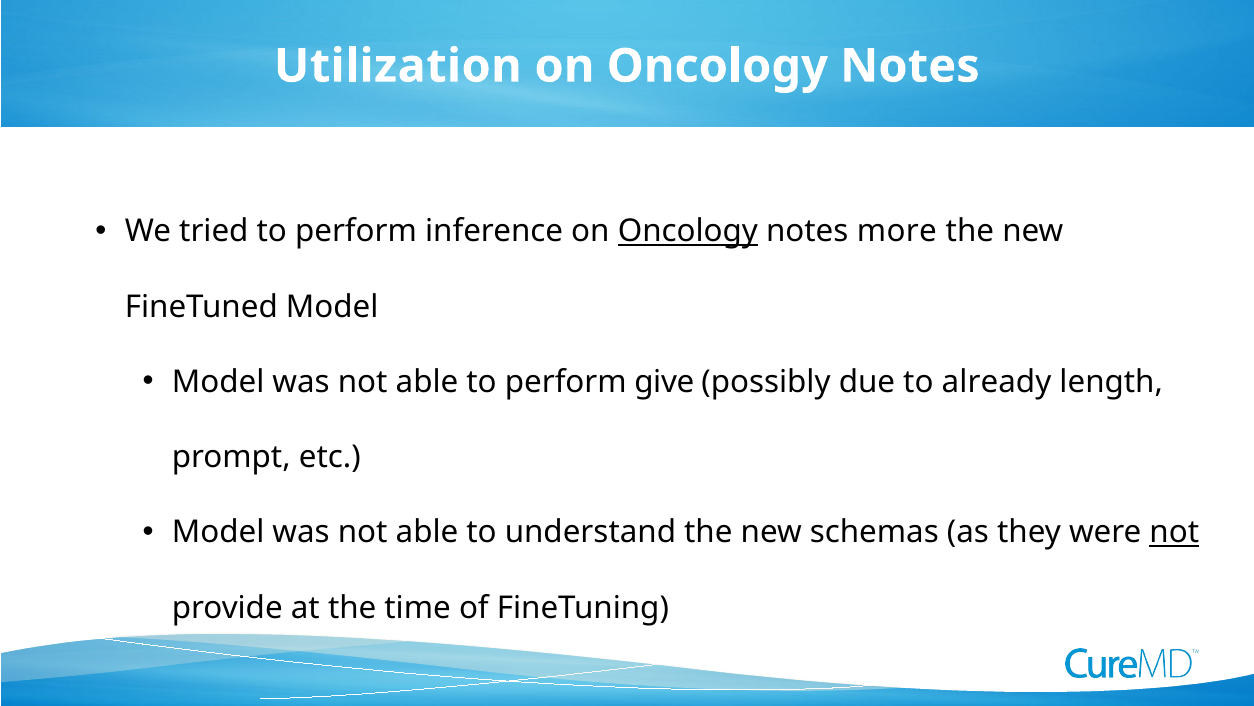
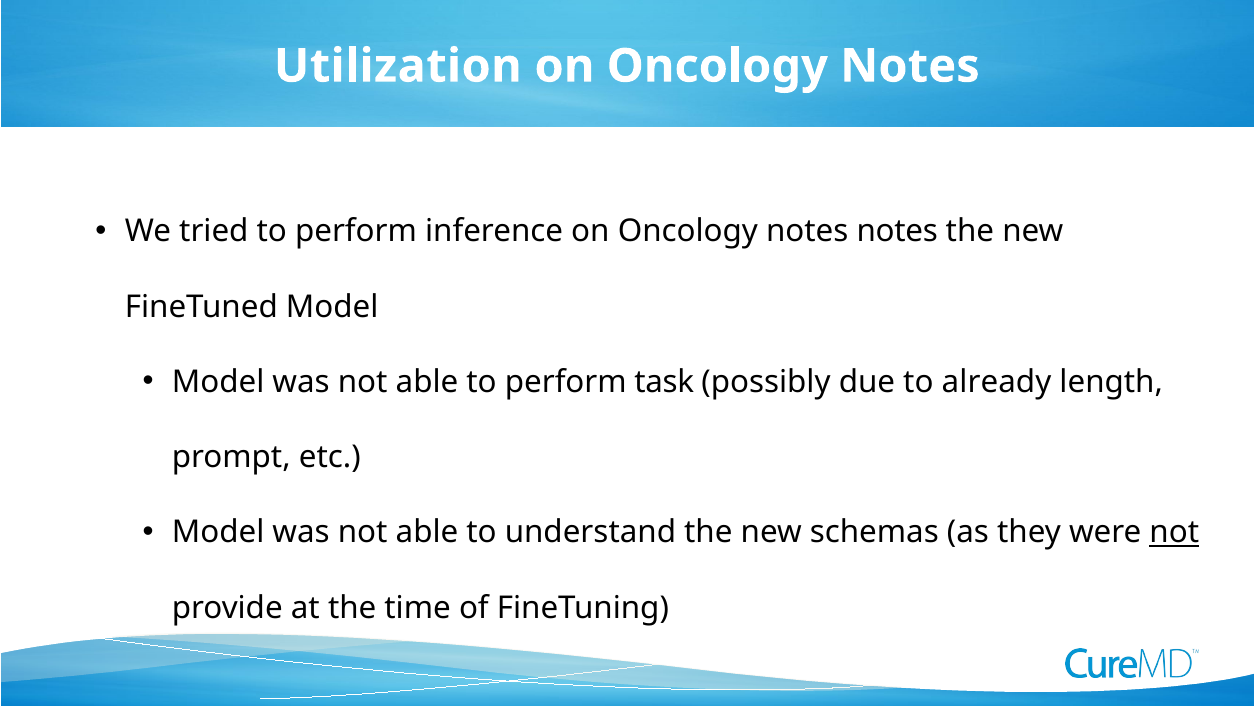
Oncology underline: present -> none (688, 231)
notes more: more -> notes (897, 231)
give: give -> task (664, 382)
